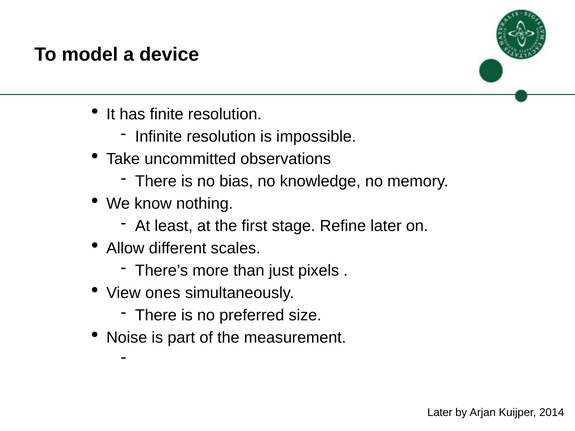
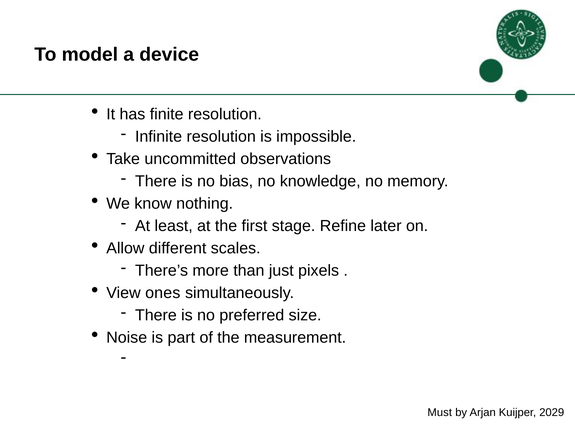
Later: Later -> Must (440, 413)
2014: 2014 -> 2029 (552, 413)
